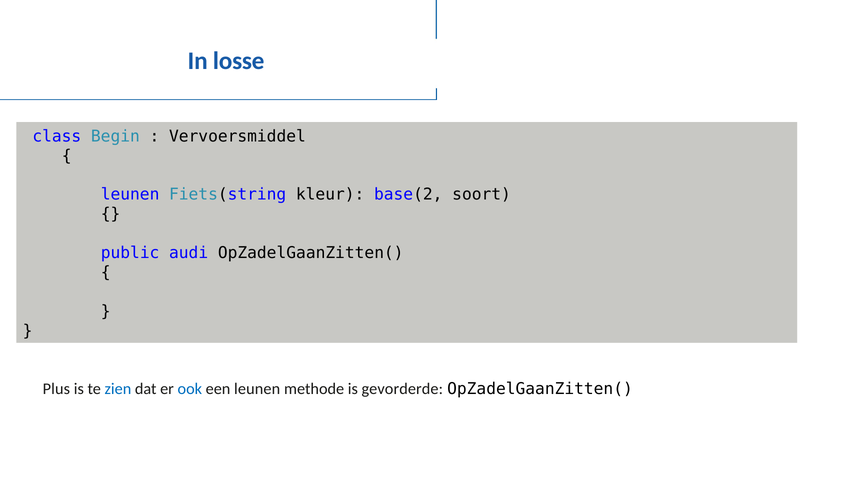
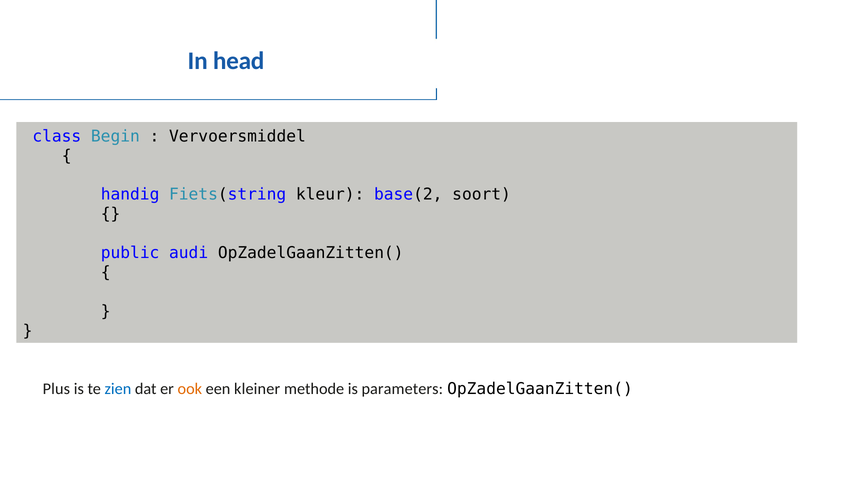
losse: losse -> head (239, 61)
leunen: leunen -> handig (130, 195)
ook colour: blue -> orange (190, 389)
een leunen: leunen -> kleiner (257, 389)
gevorderde: gevorderde -> parameters (402, 389)
